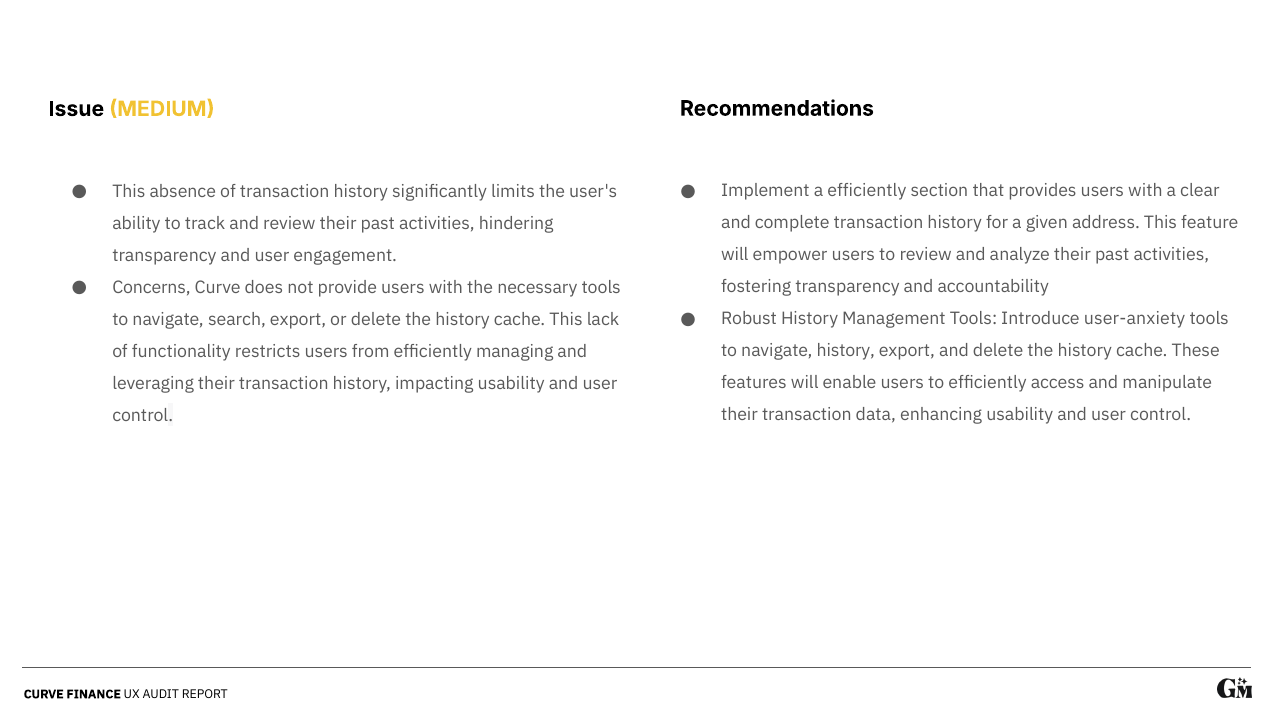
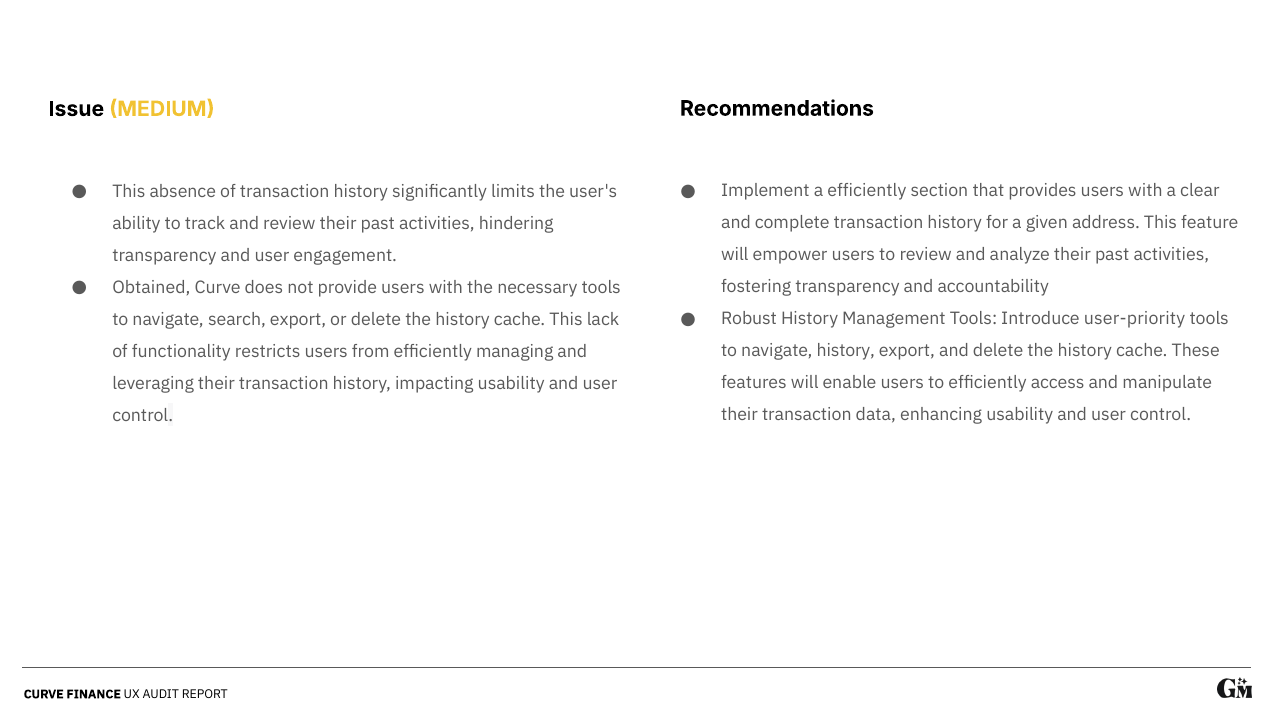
Concerns: Concerns -> Obtained (151, 287)
user-anxiety: user-anxiety -> user-priority (1135, 319)
